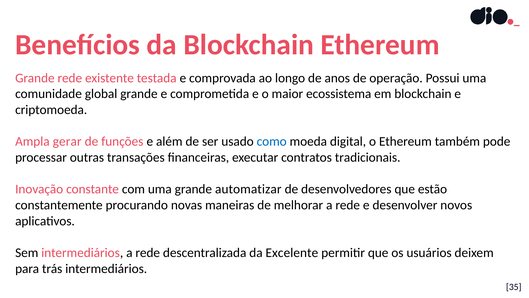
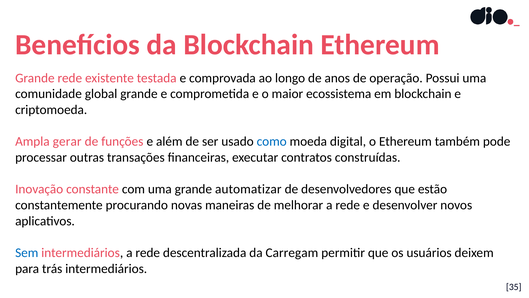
tradicionais: tradicionais -> construídas (368, 157)
Sem colour: black -> blue (27, 252)
Excelente: Excelente -> Carregam (292, 252)
